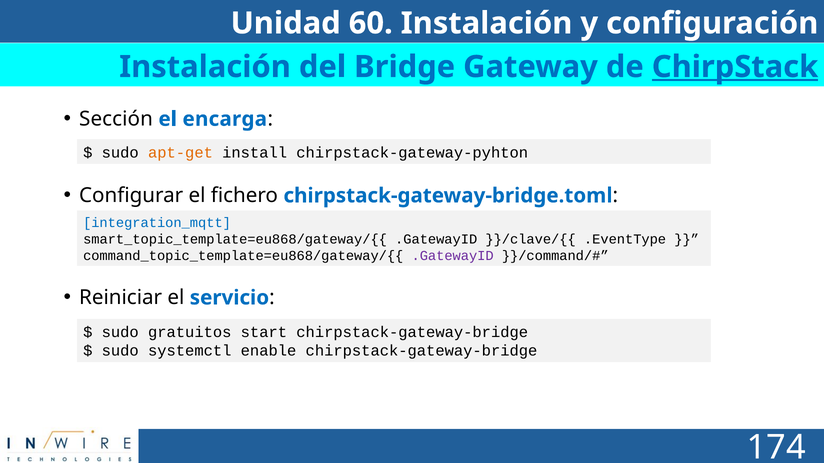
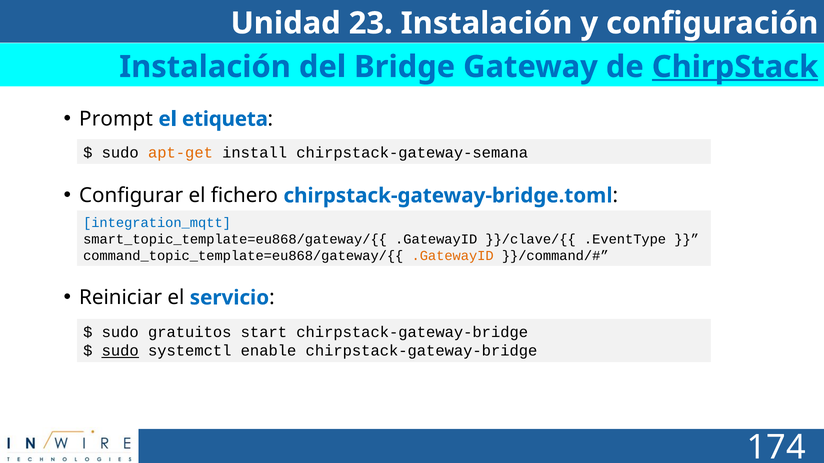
60: 60 -> 23 (371, 23)
Sección: Sección -> Prompt (116, 119)
encarga: encarga -> etiqueta (225, 119)
chirpstack-gateway-pyhton: chirpstack-gateway-pyhton -> chirpstack-gateway-semana (412, 153)
.GatewayID colour: purple -> orange (453, 256)
sudo underline: none -> present (120, 351)
